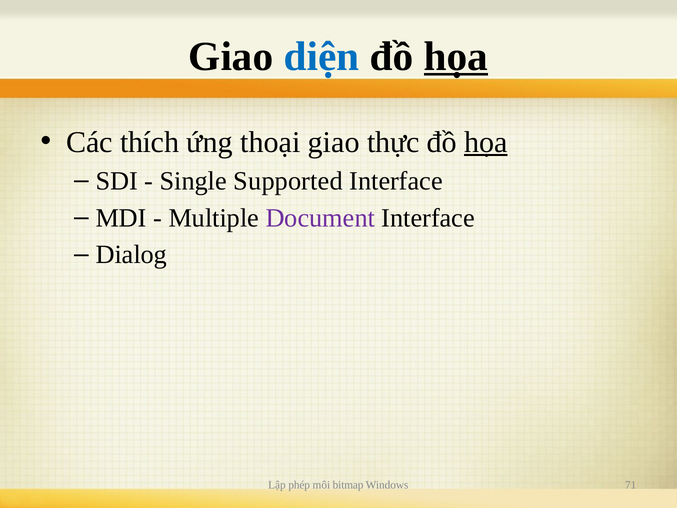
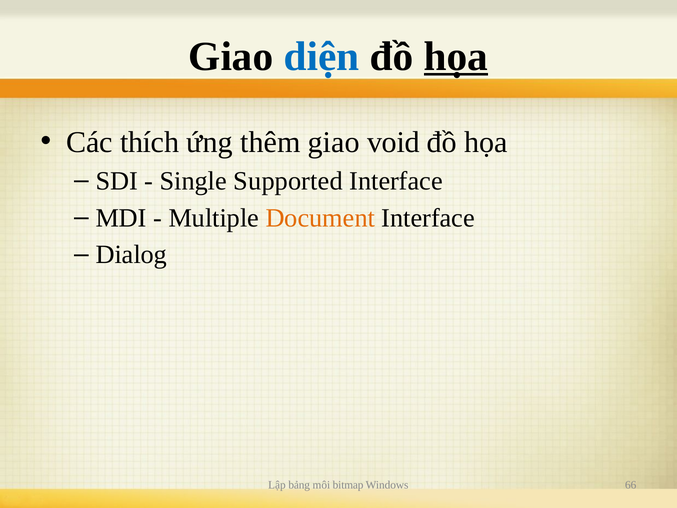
thoại: thoại -> thêm (270, 142)
thực: thực -> void (393, 142)
họa underline: present -> none (486, 142)
Document colour: purple -> orange (320, 218)
phép: phép -> bảng (299, 485)
71: 71 -> 66 (631, 485)
